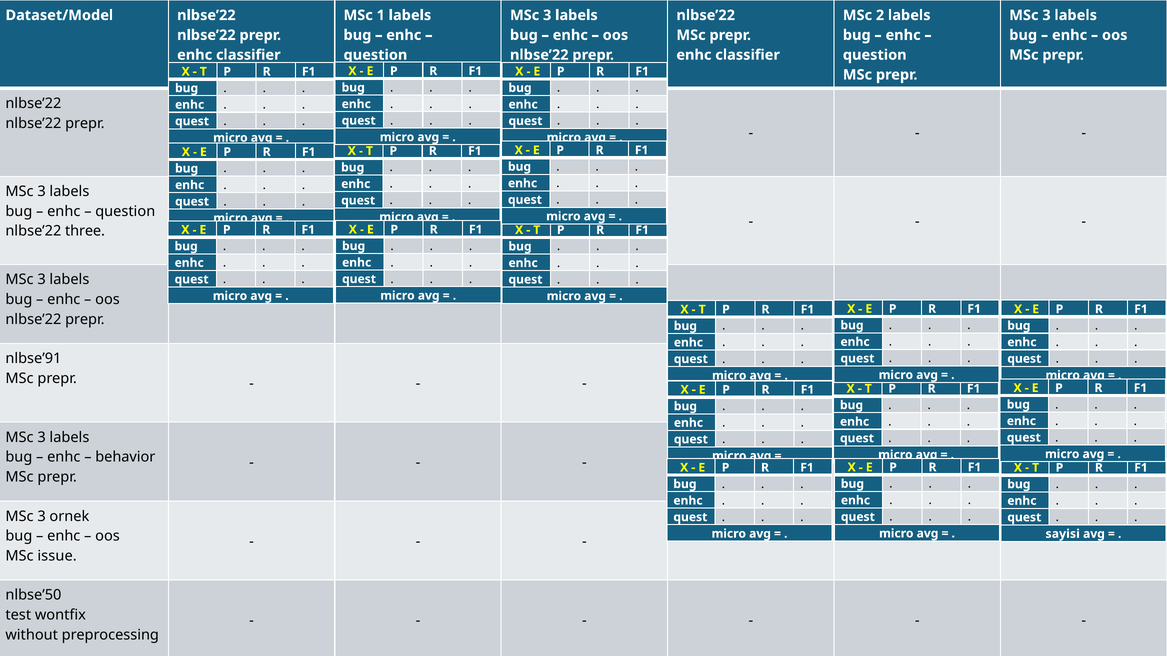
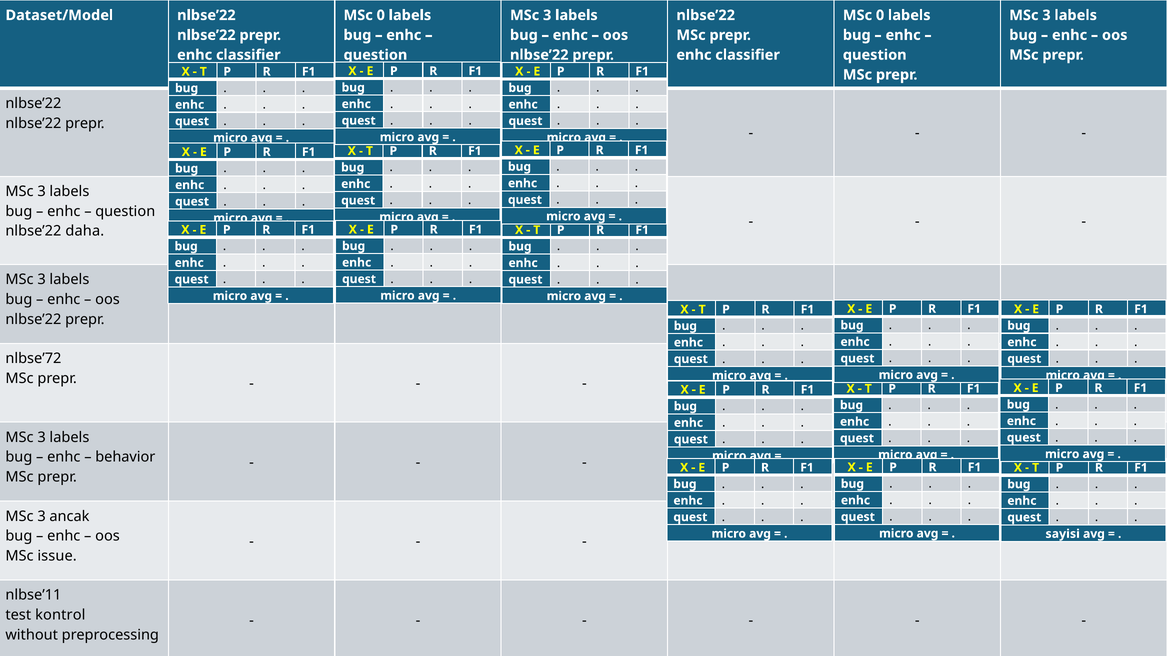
1: 1 -> 0 (381, 15)
2: 2 -> 0 (880, 15)
three: three -> daha (85, 231)
nlbse’91: nlbse’91 -> nlbse’72 (33, 359)
ornek: ornek -> ancak (69, 517)
nlbse’50: nlbse’50 -> nlbse’11 (33, 595)
wontfix: wontfix -> kontrol (60, 615)
